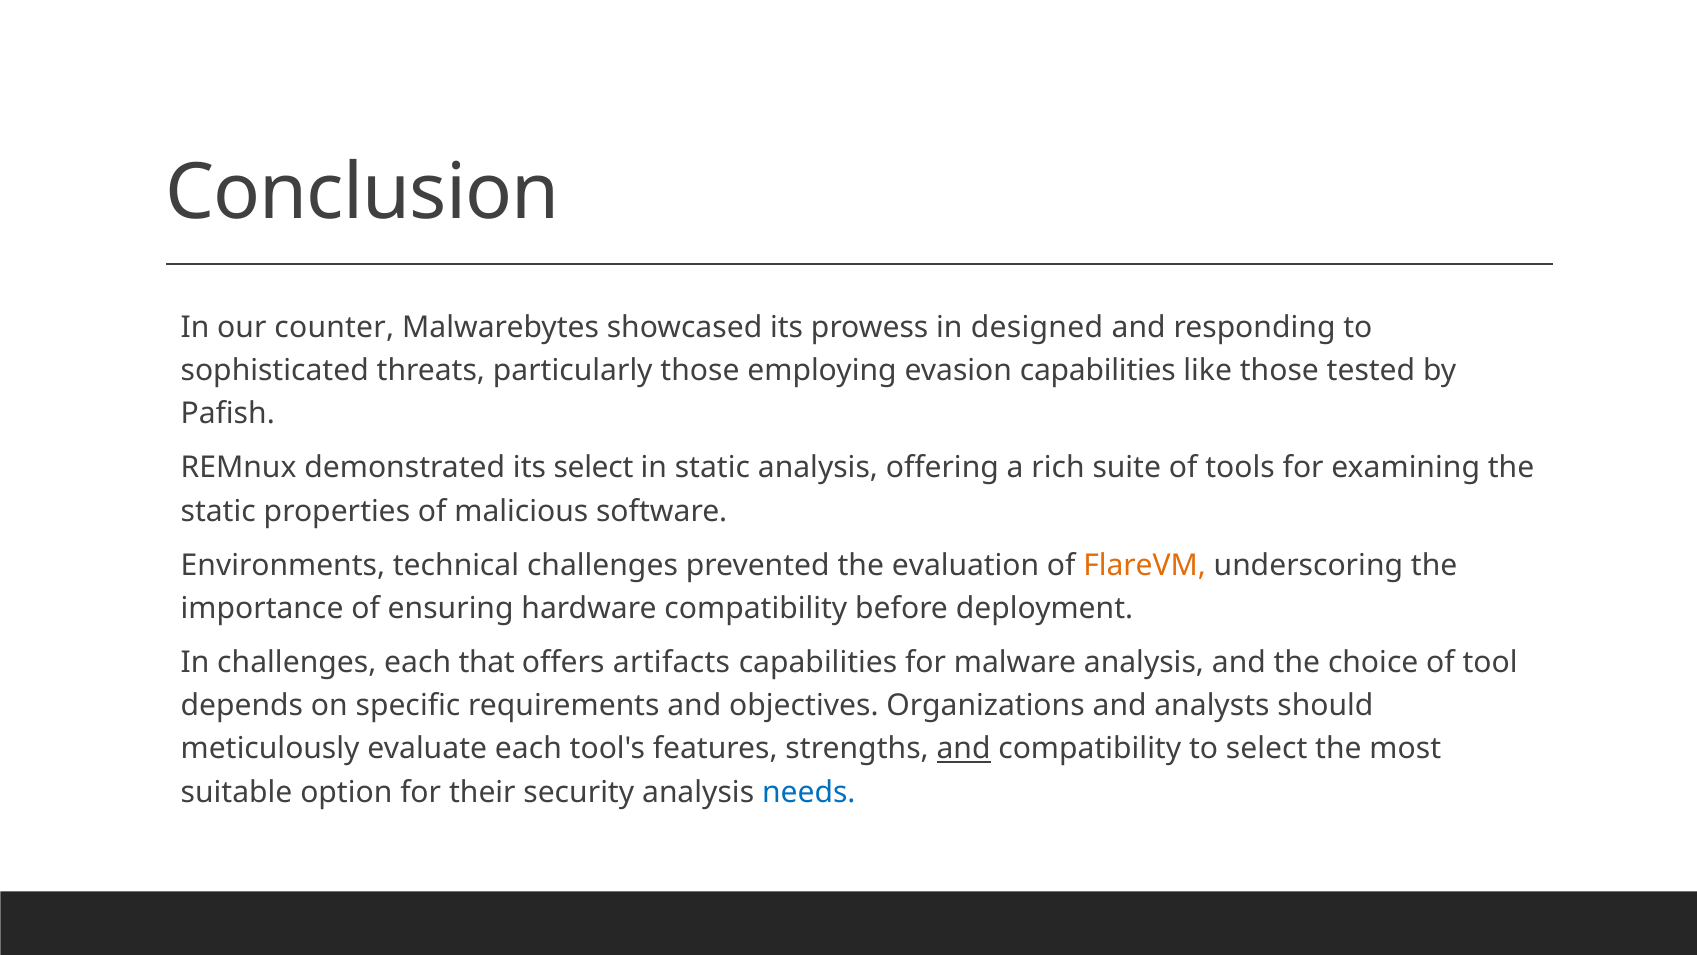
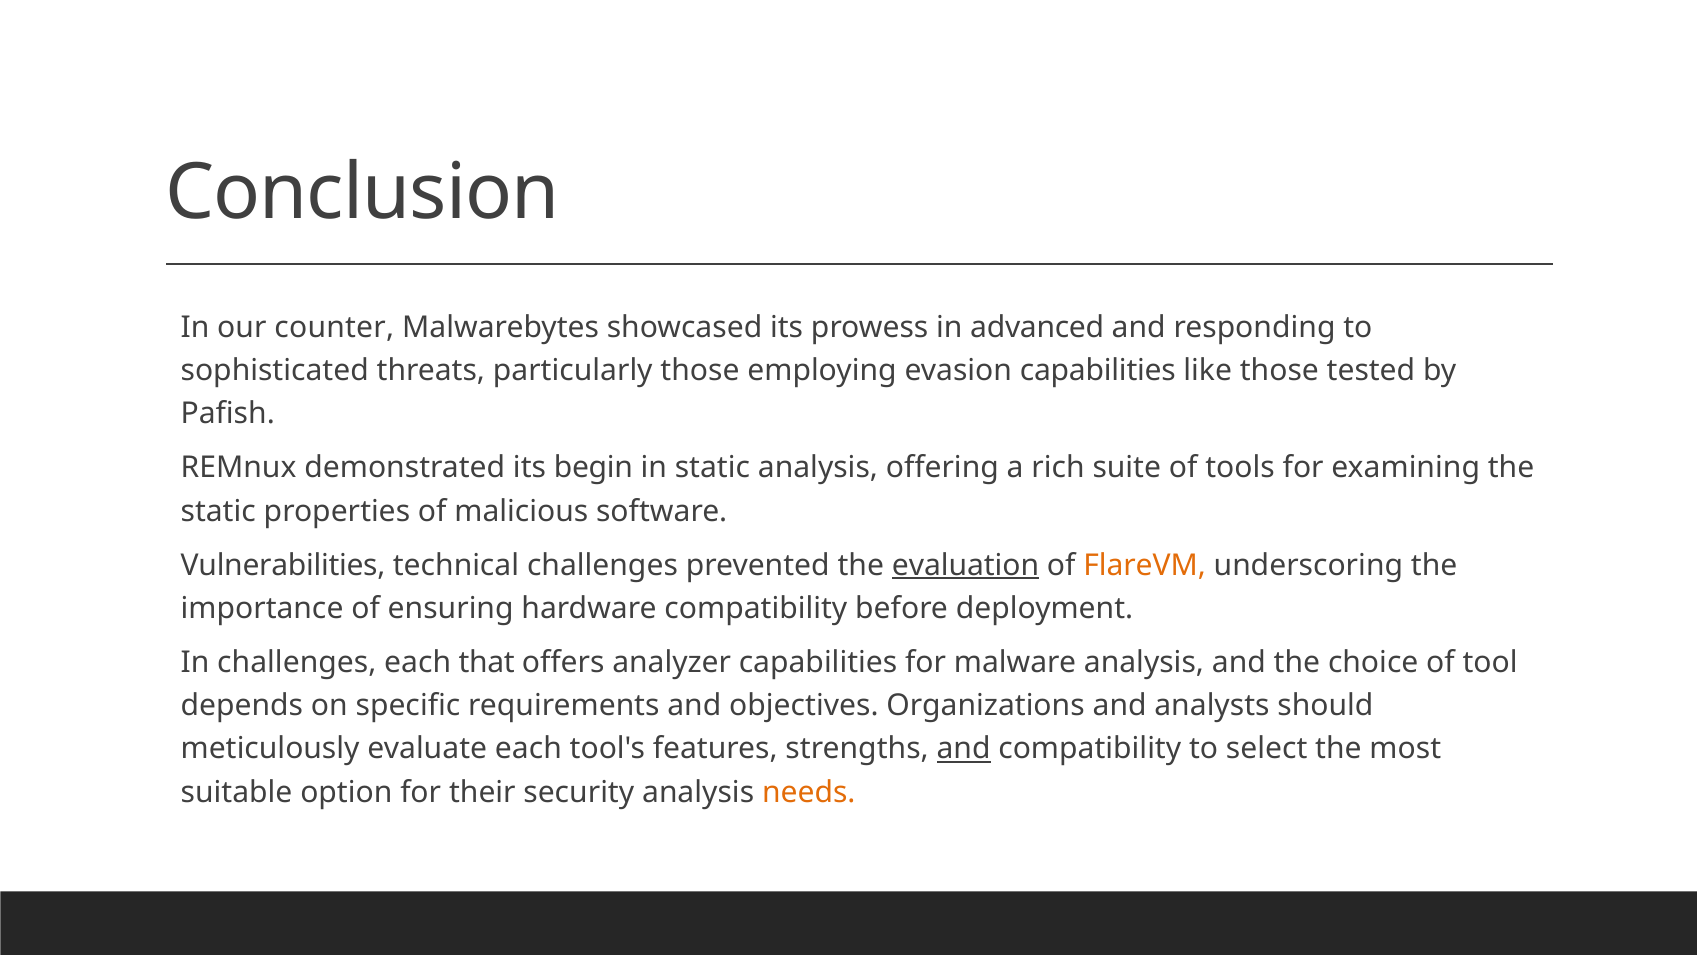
designed: designed -> advanced (1037, 327)
its select: select -> begin (593, 468)
Environments: Environments -> Vulnerabilities (283, 565)
evaluation underline: none -> present (966, 565)
artifacts: artifacts -> analyzer (672, 662)
needs colour: blue -> orange (809, 792)
